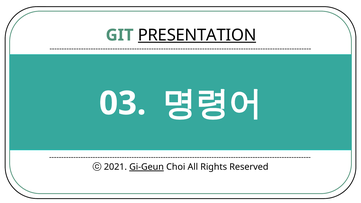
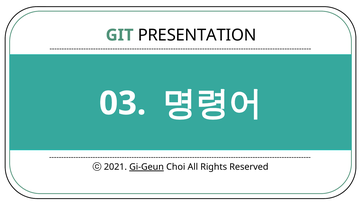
PRESENTATION underline: present -> none (197, 35)
